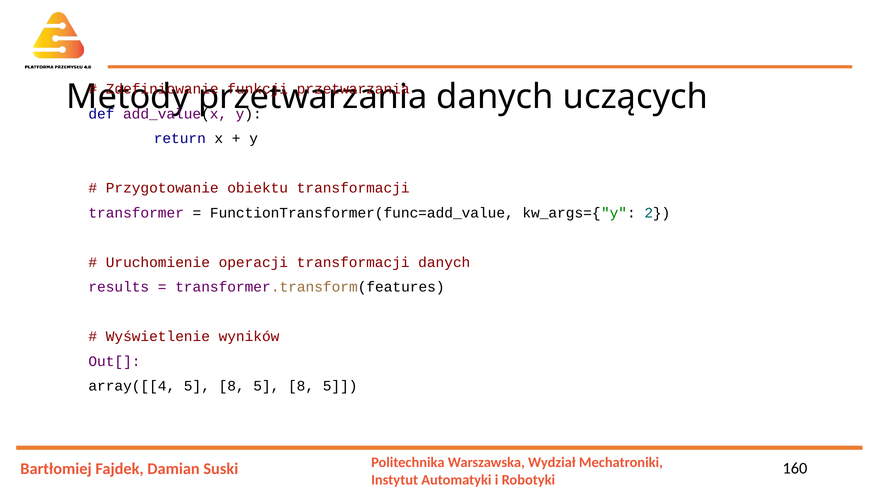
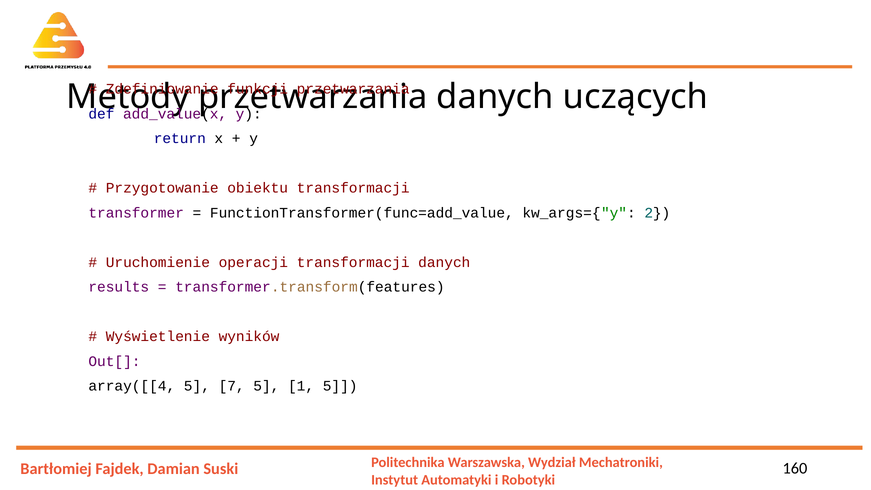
array([[4 5 8: 8 -> 7 (232, 386)
8: 8 -> 1 (301, 386)
